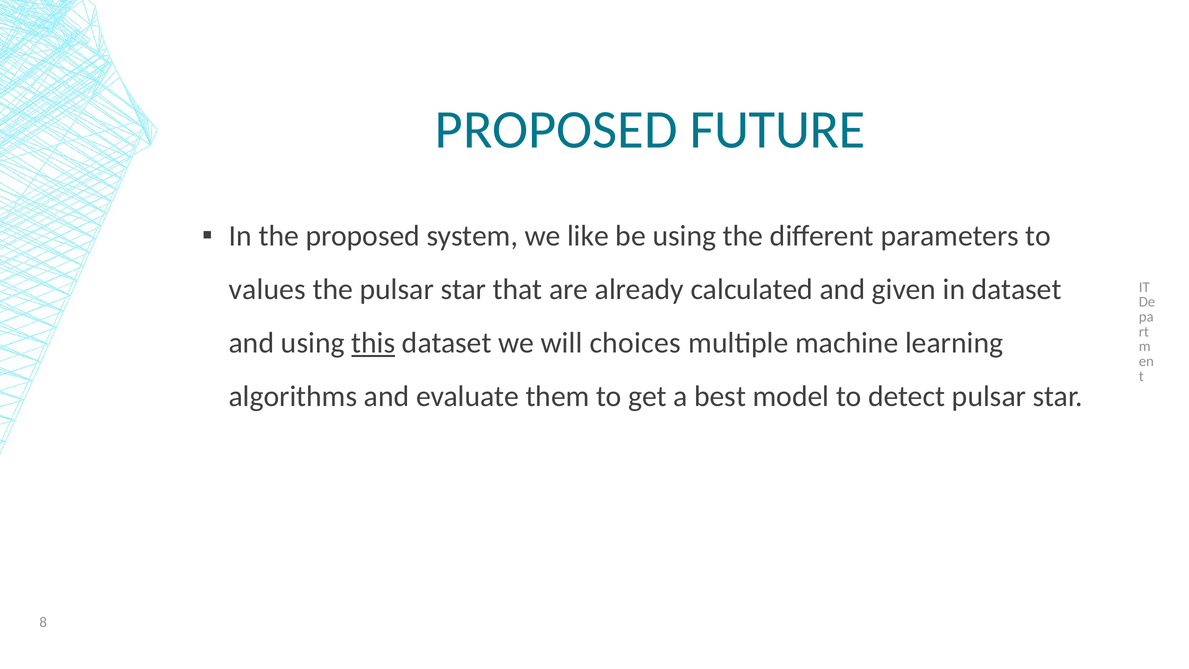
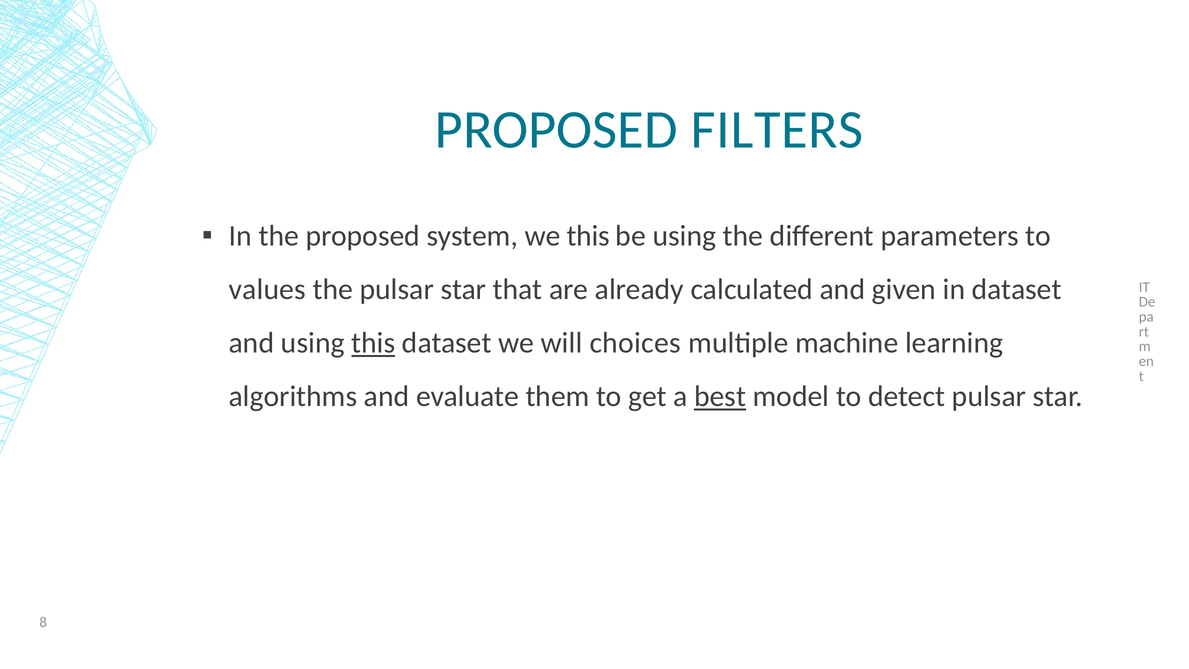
FUTURE: FUTURE -> FILTERS (777, 130)
we like: like -> this (588, 236)
best underline: none -> present (720, 397)
